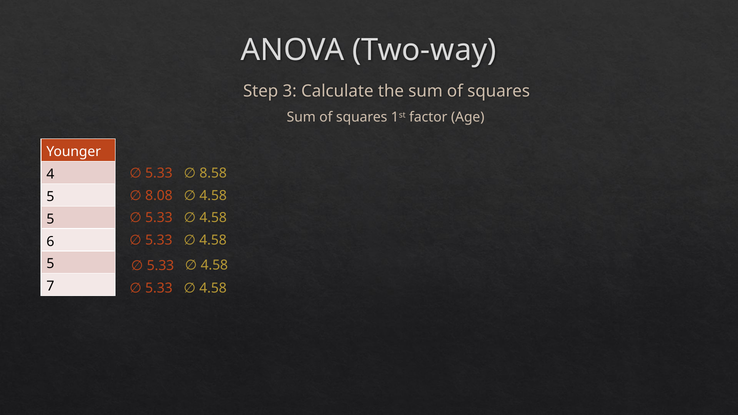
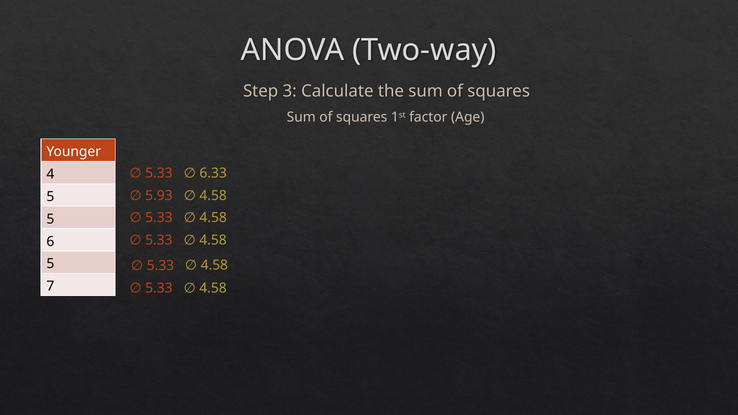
8.58: 8.58 -> 6.33 (213, 173)
8.08: 8.08 -> 5.93 (159, 196)
